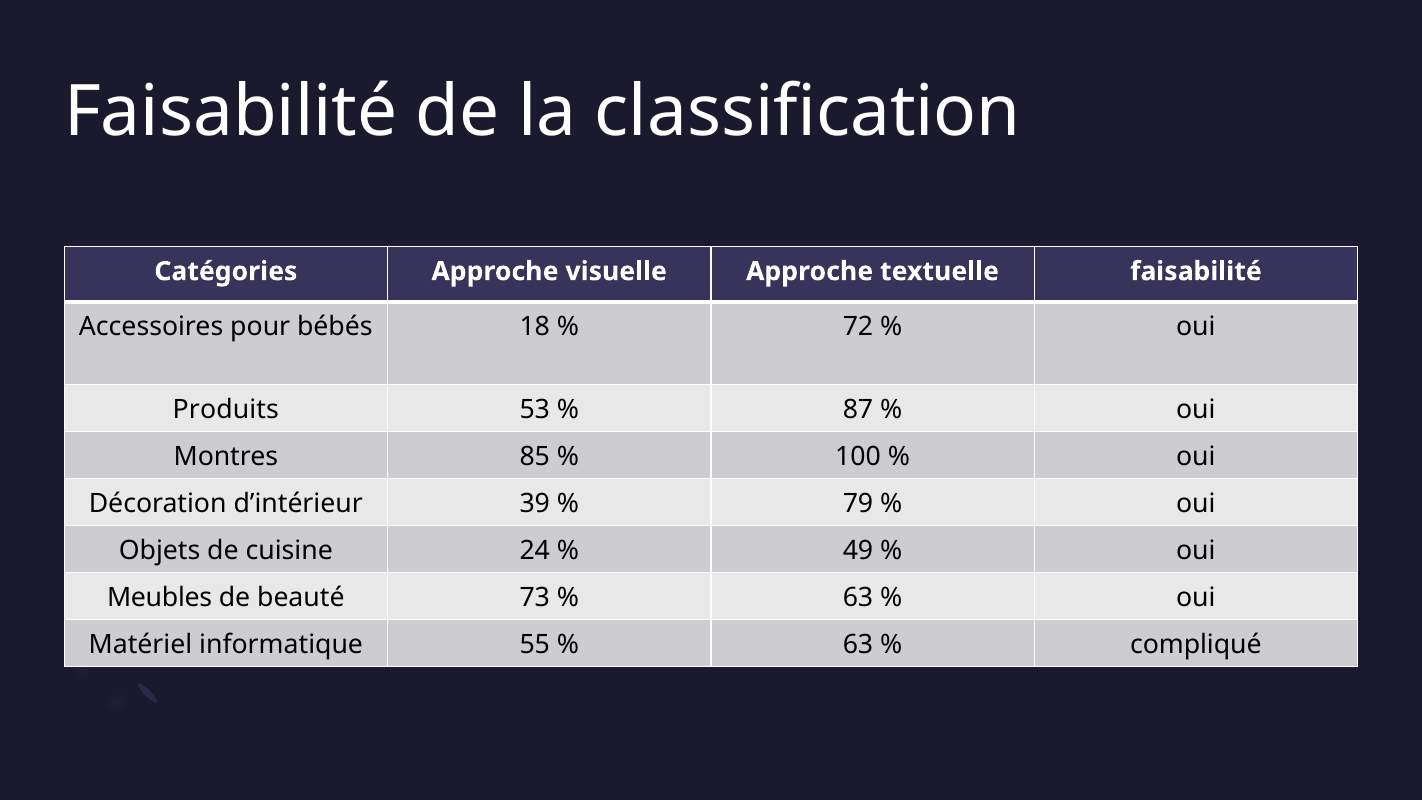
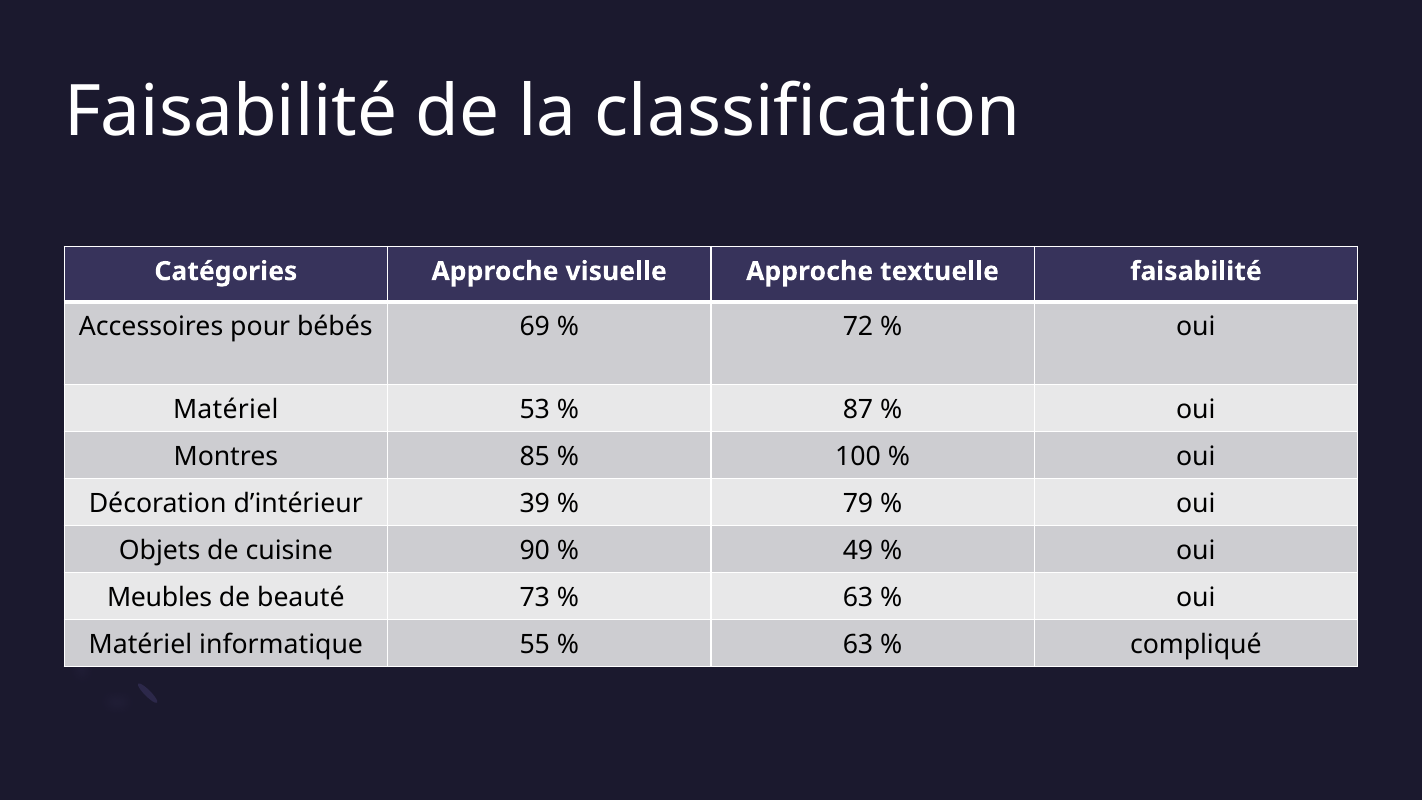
18: 18 -> 69 (535, 326)
Produits: Produits -> Matériel (226, 410)
24: 24 -> 90 (535, 551)
